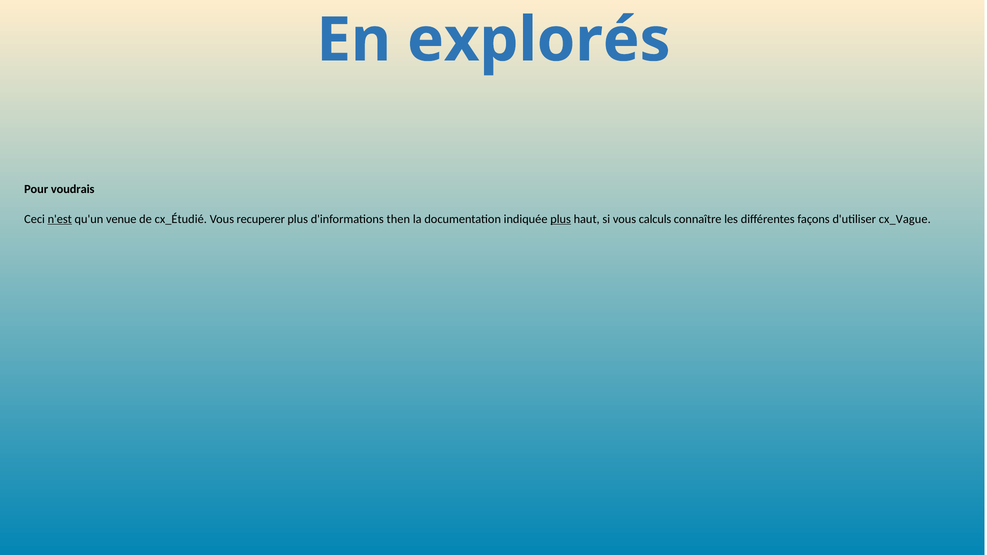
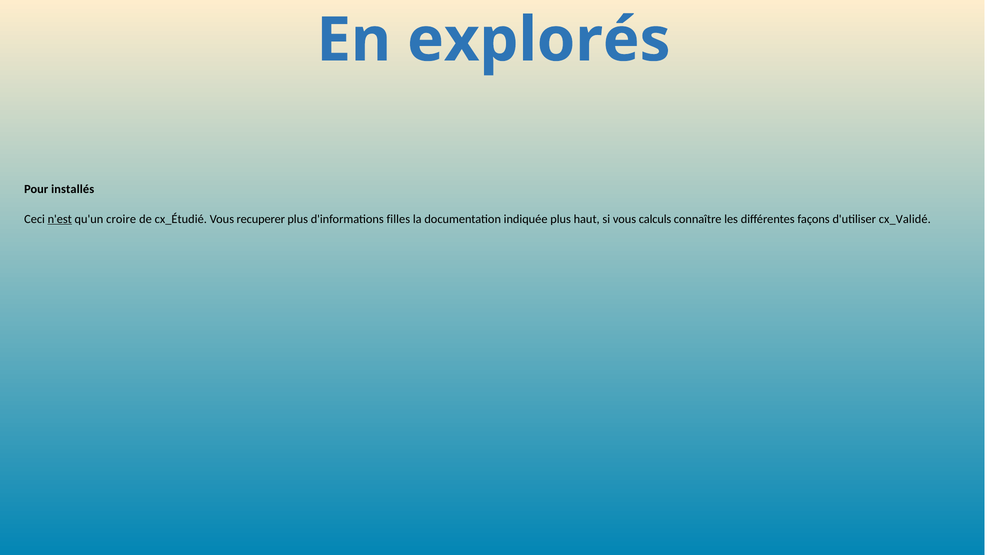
voudrais: voudrais -> installés (73, 189)
venue: venue -> croire (121, 219)
then: then -> filles (398, 219)
plus underline: present -> none (561, 219)
cx_Vague: cx_Vague -> cx_Validé (905, 219)
